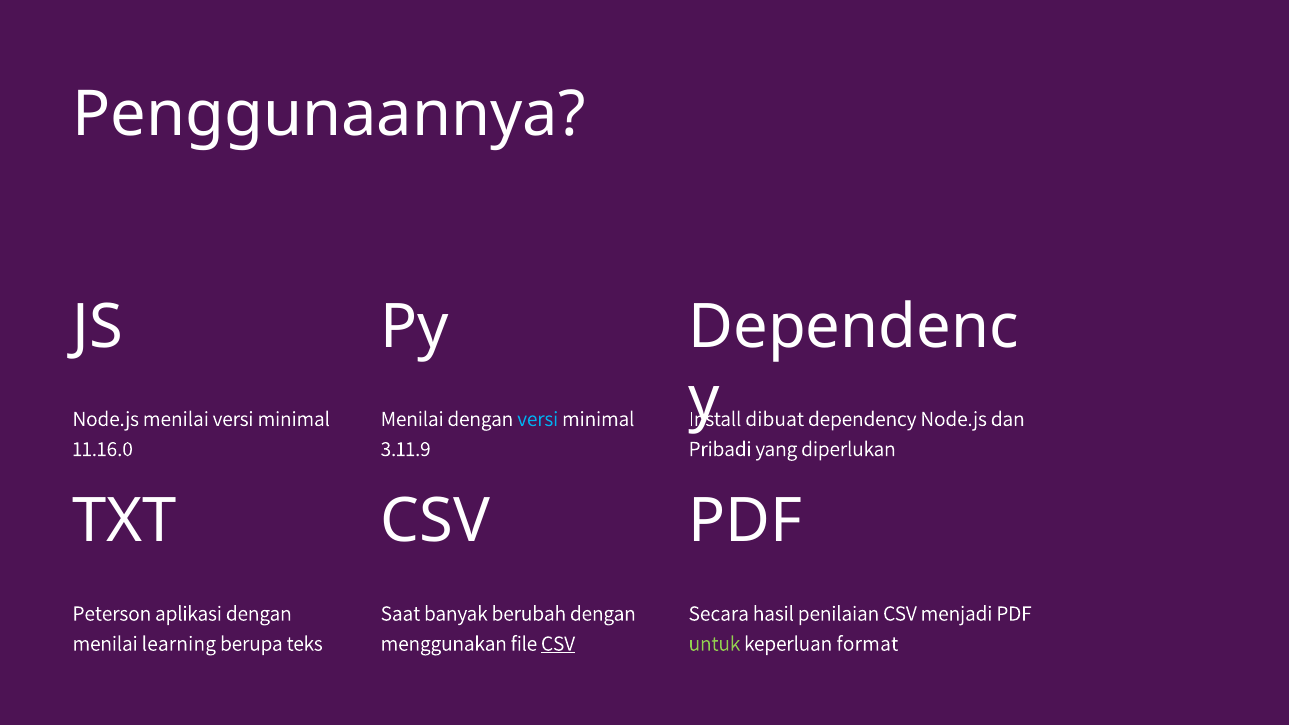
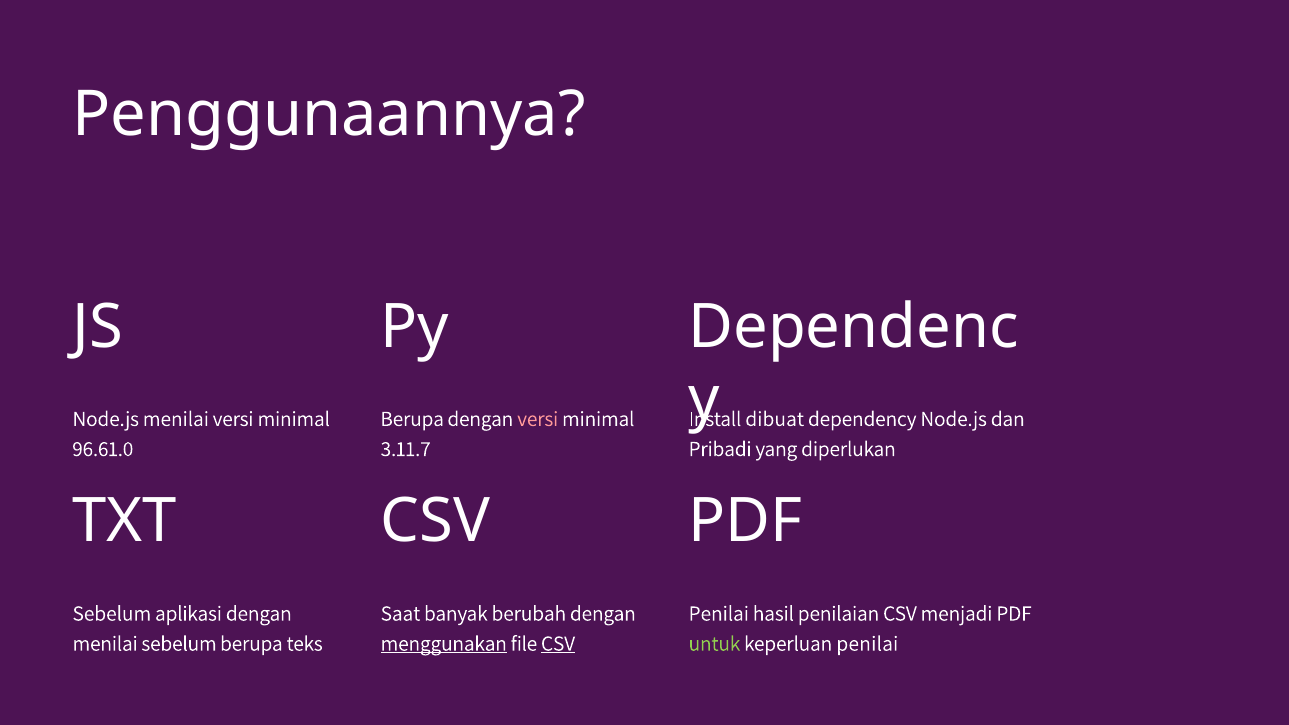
Menilai: Menilai -> Berupa (412, 419)
versi colour: light blue -> pink (538, 419)
11.16.0: 11.16.0 -> 96.61.0 (103, 449)
3.11.9: 3.11.9 -> 3.11.7 (406, 449)
Peterson: Peterson -> Sebelum (112, 614)
Secara: Secara -> Penilai (719, 614)
menilai learning: learning -> sebelum (179, 644)
menggunakan underline: none -> present (444, 644)
keperluan format: format -> penilai (867, 644)
